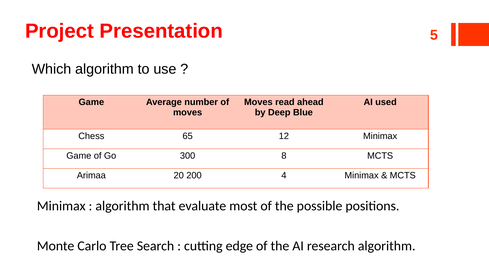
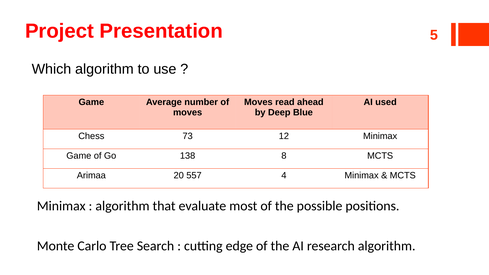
65: 65 -> 73 (188, 136)
300: 300 -> 138 (188, 156)
200: 200 -> 557 (194, 176)
